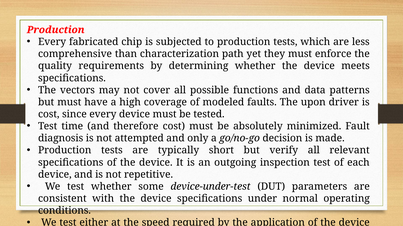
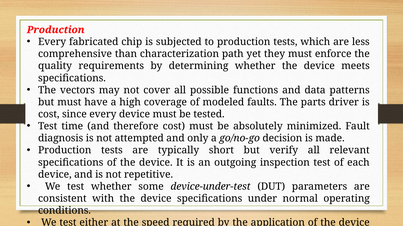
upon: upon -> parts (313, 102)
